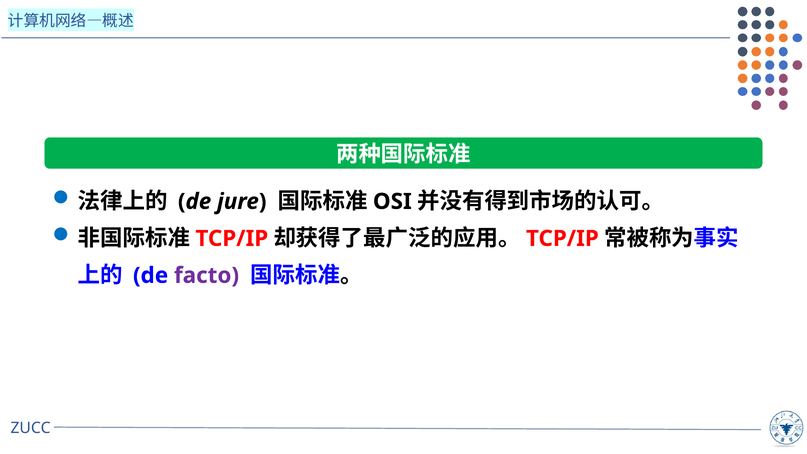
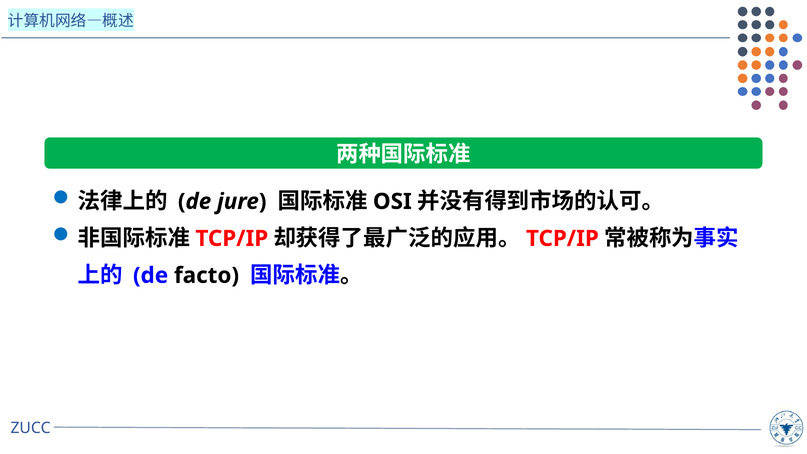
facto colour: purple -> black (207, 275)
